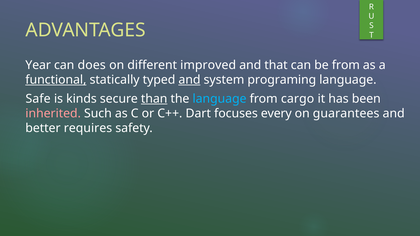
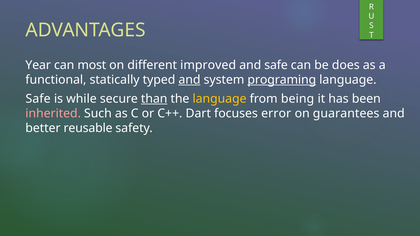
does: does -> most (92, 65)
and that: that -> safe (276, 65)
be from: from -> does (346, 65)
functional underline: present -> none (56, 80)
programing underline: none -> present (282, 80)
kinds: kinds -> while (81, 99)
language colour: light blue -> yellow (220, 99)
cargo: cargo -> being (298, 99)
every: every -> error (276, 114)
requires: requires -> reusable (88, 128)
